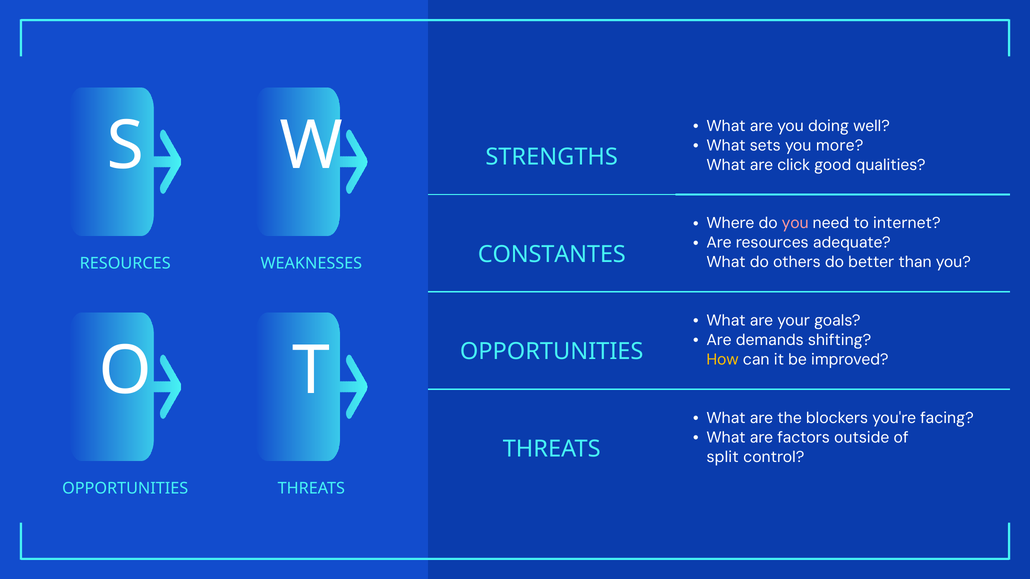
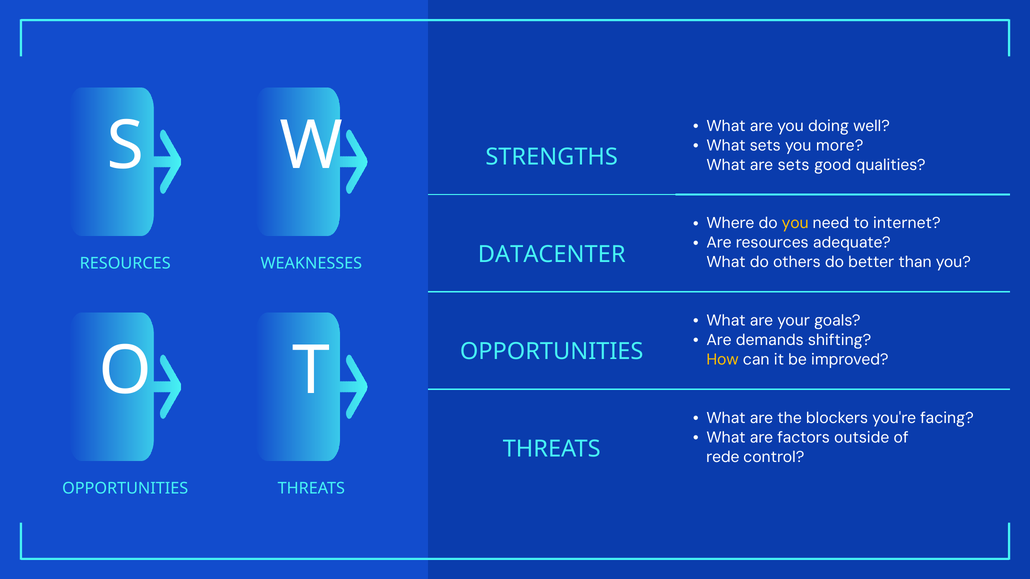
are click: click -> sets (794, 165)
you colour: pink -> yellow (795, 223)
CONSTANTES: CONSTANTES -> DATACENTER (552, 254)
split: split -> rede (723, 457)
